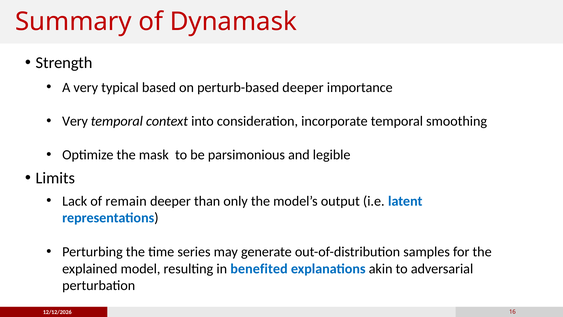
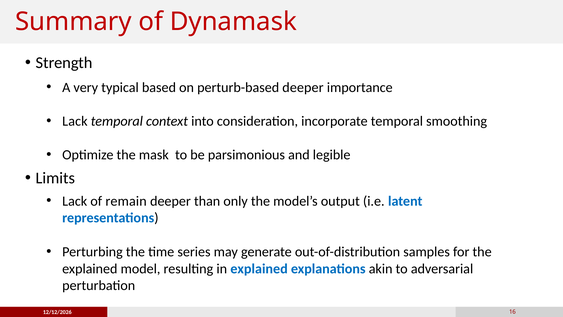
Very: Very -> Lack (75, 121)
in benefited: benefited -> explained (259, 268)
